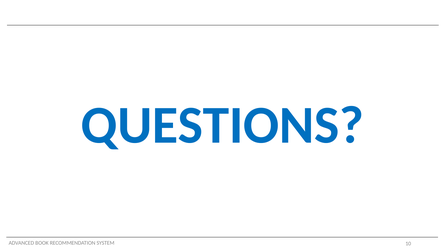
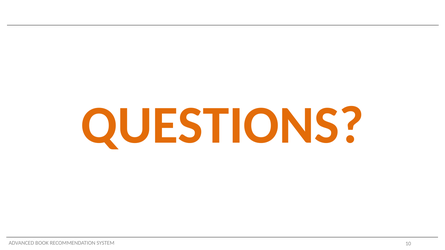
QUESTIONS colour: blue -> orange (222, 125)
